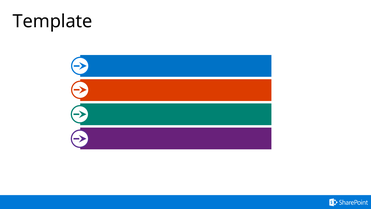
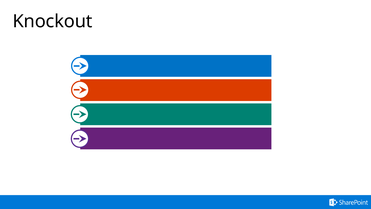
Template: Template -> Knockout (53, 21)
